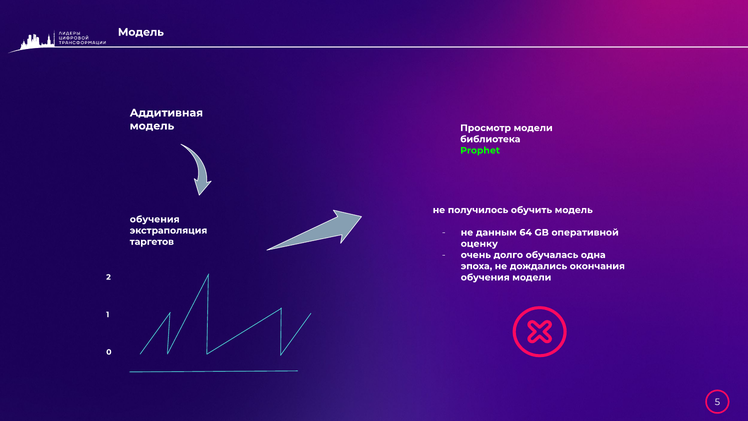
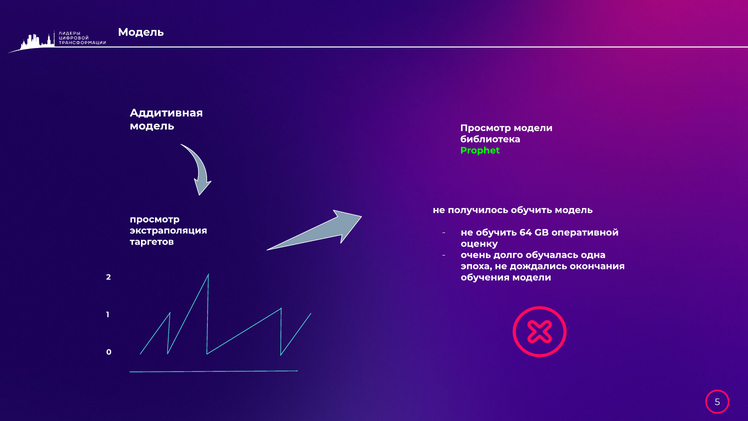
обучения: обучения -> просмотр (155, 219)
не данным: данным -> обучить (496, 232)
